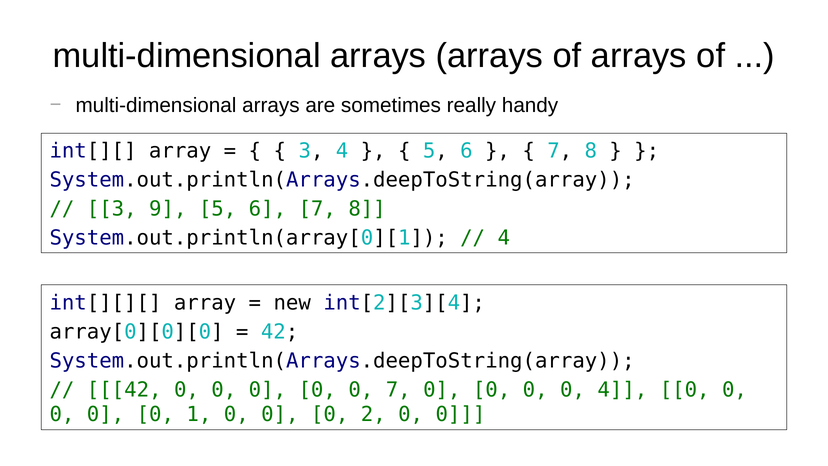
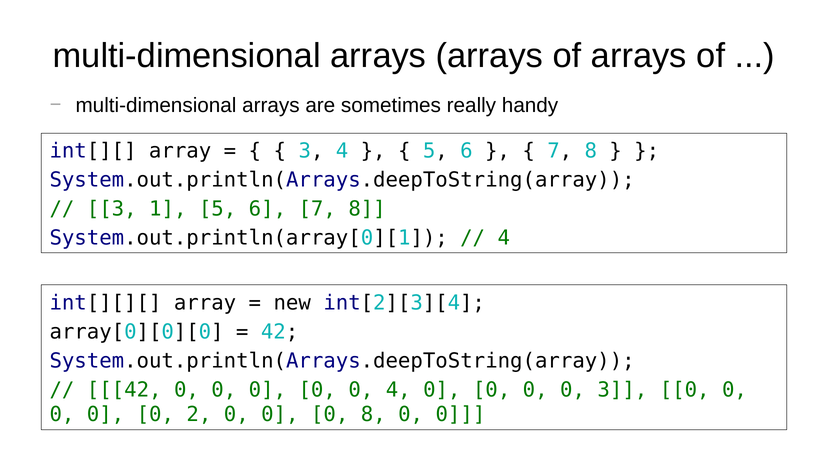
9: 9 -> 1 (168, 209)
0 7: 7 -> 4 (398, 390)
0 4: 4 -> 3 (622, 390)
1: 1 -> 2 (199, 414)
0 2: 2 -> 8 (373, 414)
